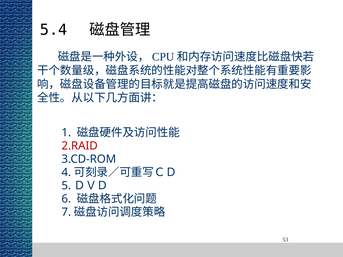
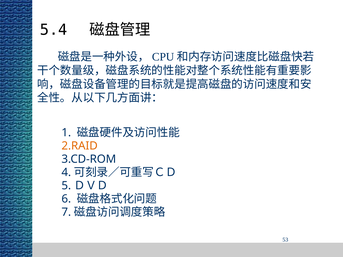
2.RAID colour: red -> orange (80, 146)
